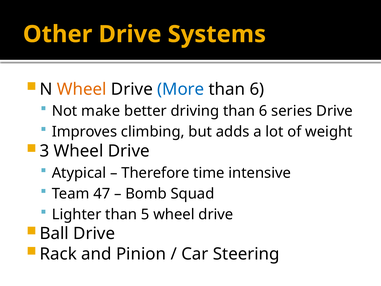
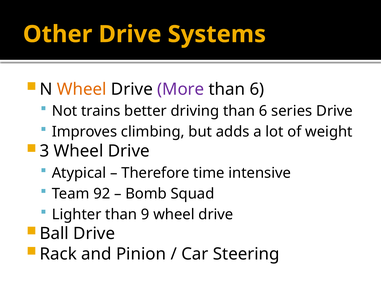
More colour: blue -> purple (181, 89)
make: make -> trains (101, 111)
47: 47 -> 92 (102, 193)
5: 5 -> 9 (145, 214)
